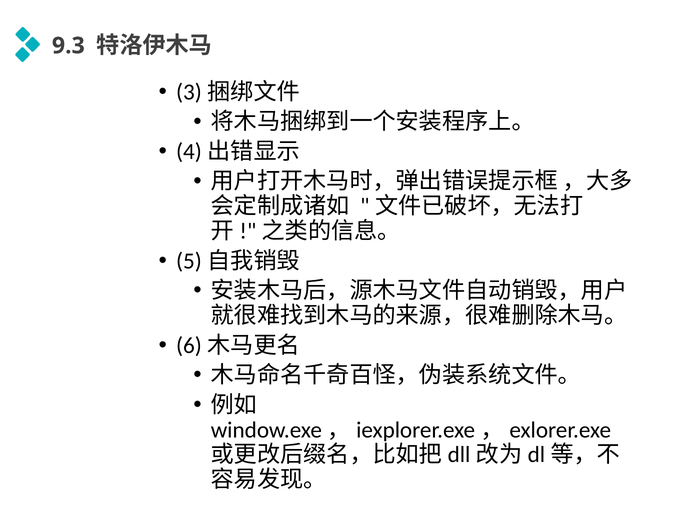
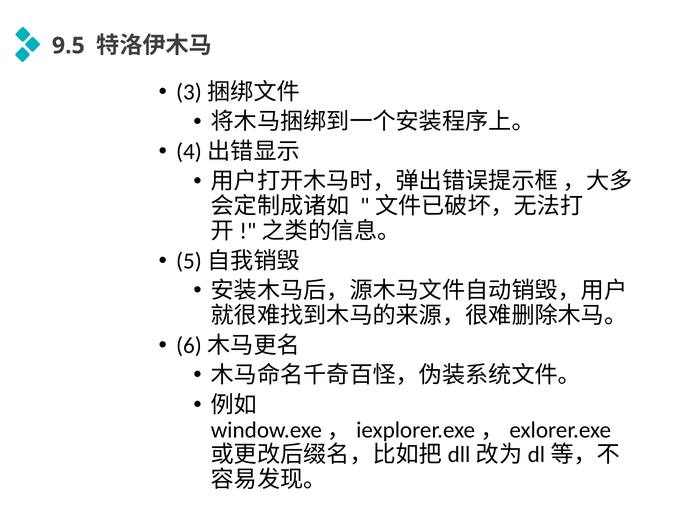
9.3: 9.3 -> 9.5 (68, 46)
